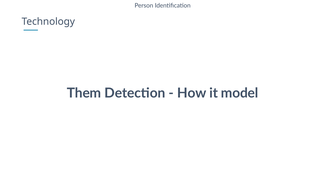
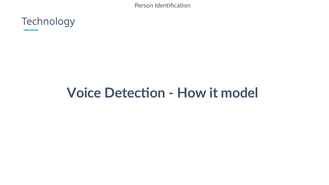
Them: Them -> Voice (84, 93)
